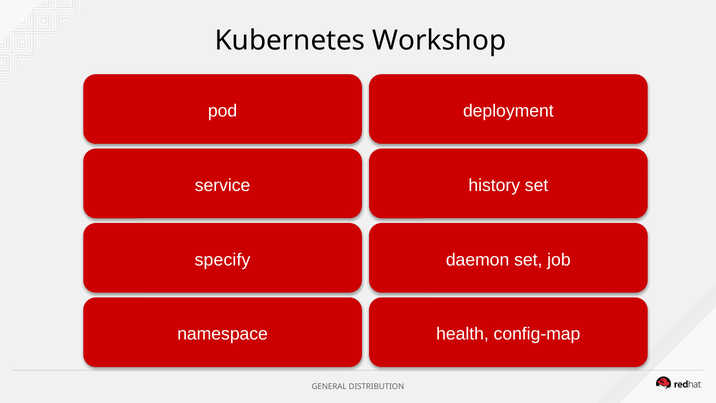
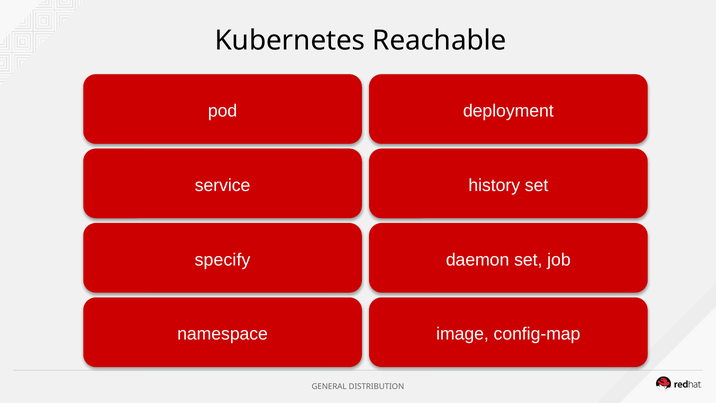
Workshop: Workshop -> Reachable (439, 41)
health: health -> image (463, 334)
